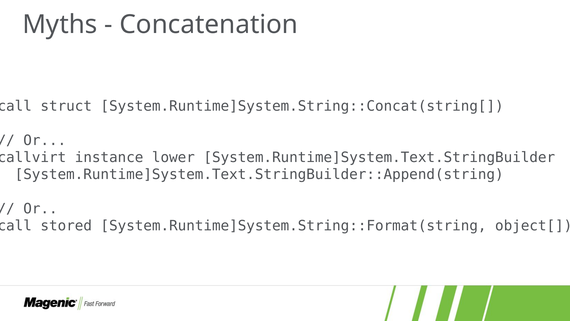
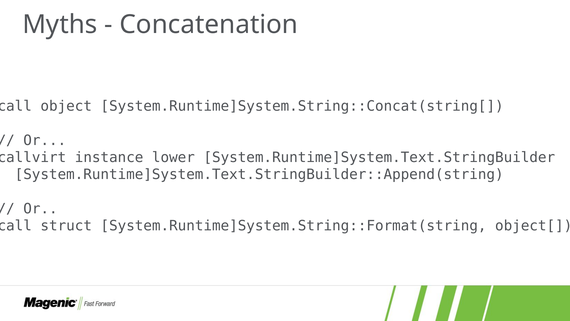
struct: struct -> object (66, 106)
stored: stored -> struct (66, 226)
